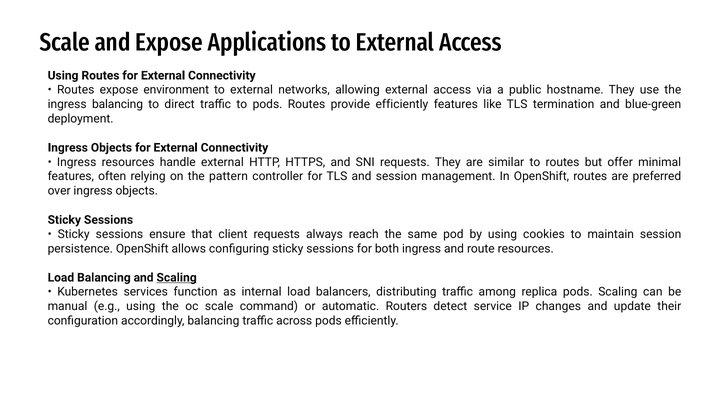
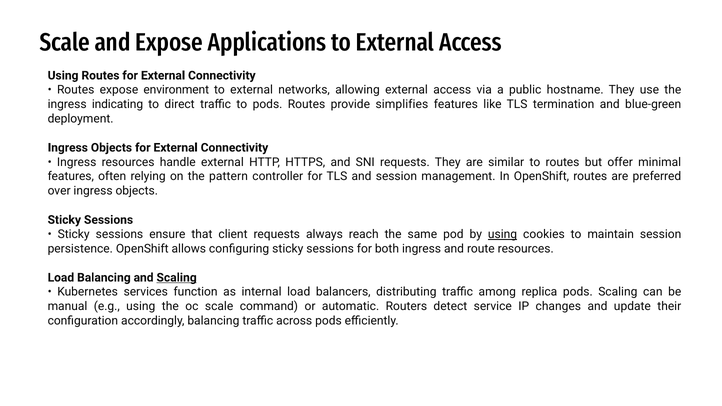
ingress balancing: balancing -> indicating (118, 104)
provide efficiently: efficiently -> simplifies (402, 104)
using underline: none -> present (503, 234)
